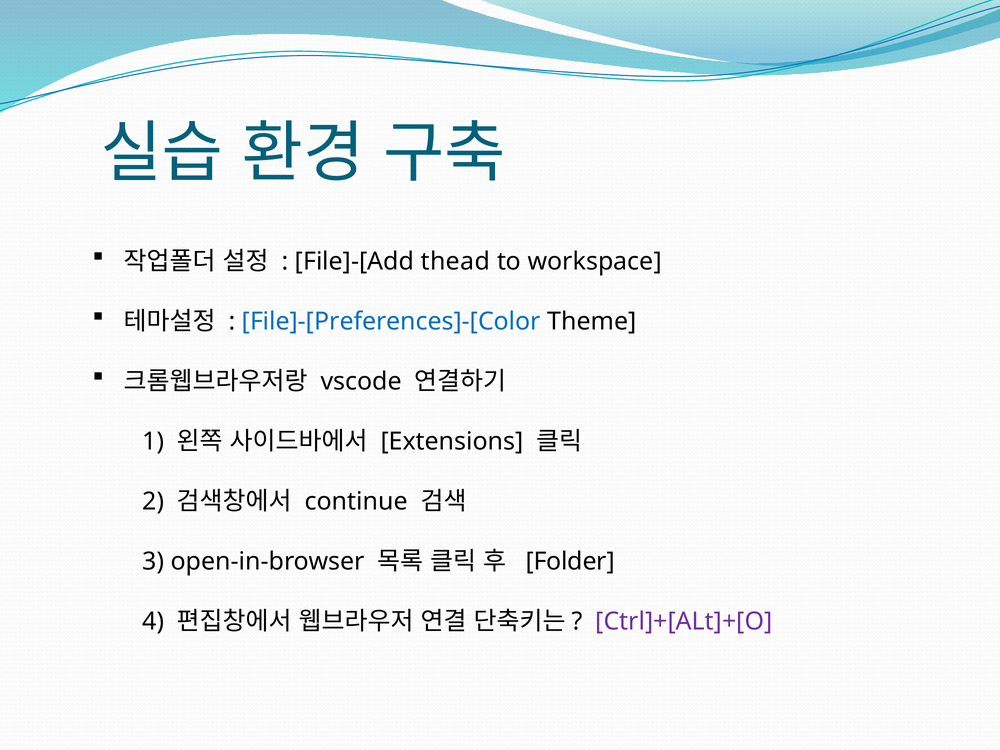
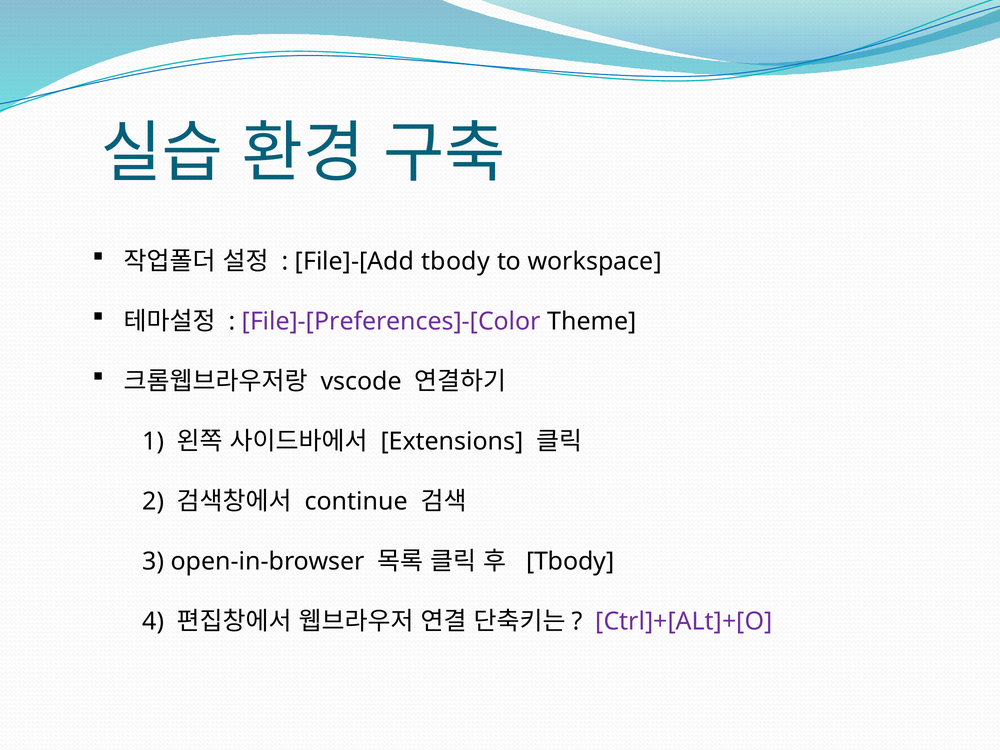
File]-[Add thead: thead -> tbody (455, 261)
File]-[Preferences]-[Color colour: blue -> purple (391, 321)
Folder: Folder -> Tbody (570, 561)
